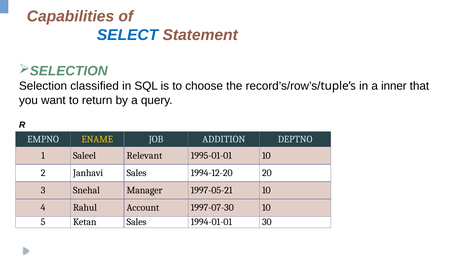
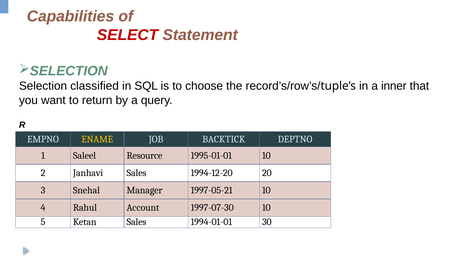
SELECT colour: blue -> red (128, 35)
ADDITION: ADDITION -> BACKTICK (224, 139)
Relevant: Relevant -> Resource (145, 155)
